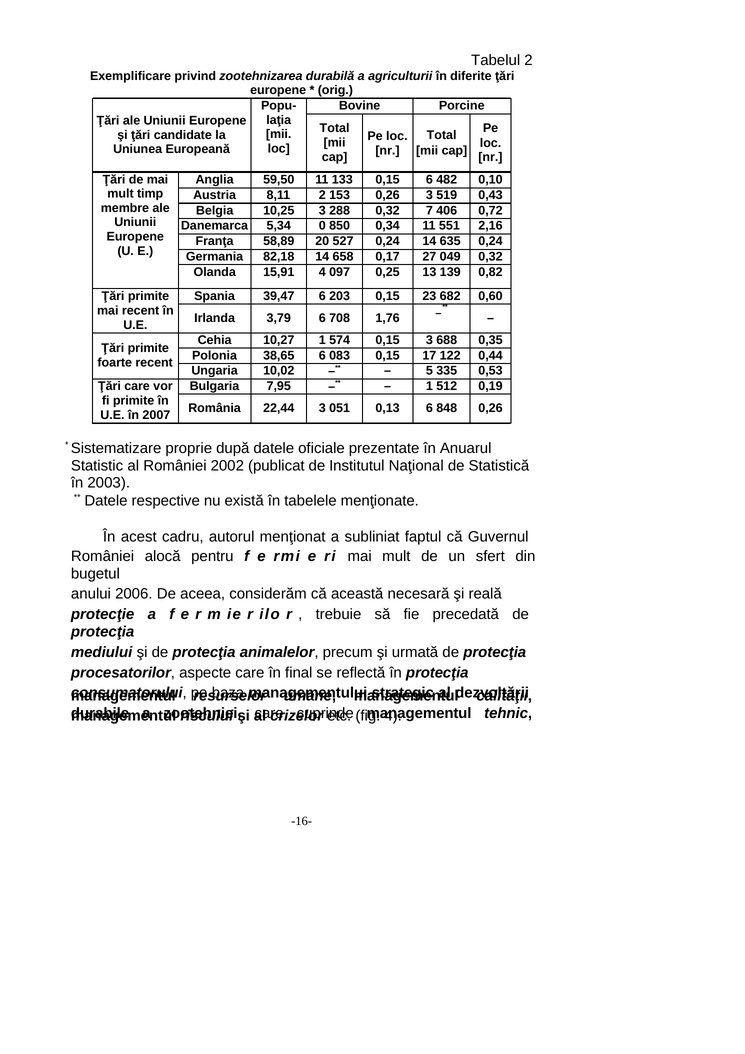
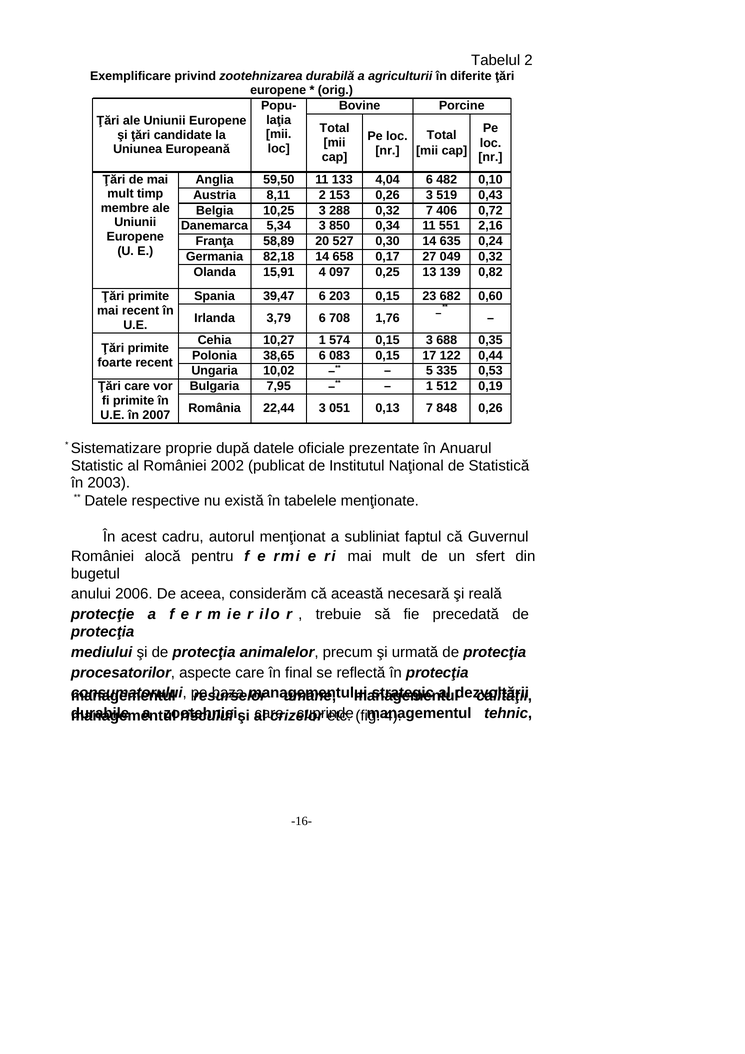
133 0,15: 0,15 -> 4,04 (388, 179)
5,34 0: 0 -> 3 (322, 226)
527 0,24: 0,24 -> 0,30 (388, 241)
0,13 6: 6 -> 7 (429, 408)
